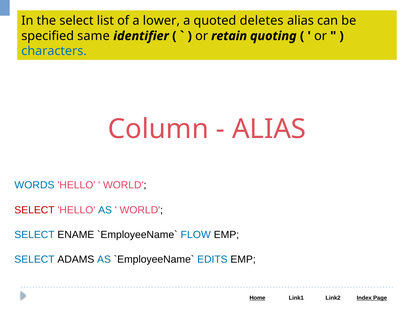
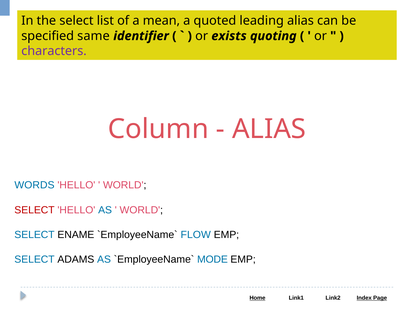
lower: lower -> mean (161, 21)
deletes: deletes -> leading (262, 21)
retain: retain -> exists (229, 36)
characters colour: blue -> purple (54, 51)
EDITS: EDITS -> MODE (212, 260)
